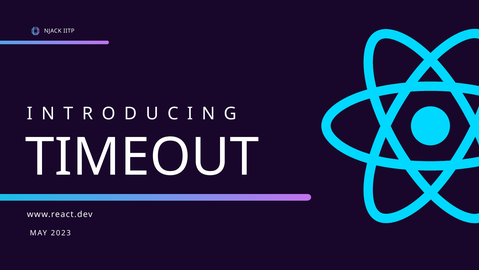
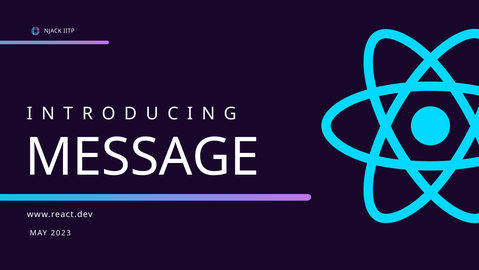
TIMEOUT: TIMEOUT -> MESSAGE (142, 157)
